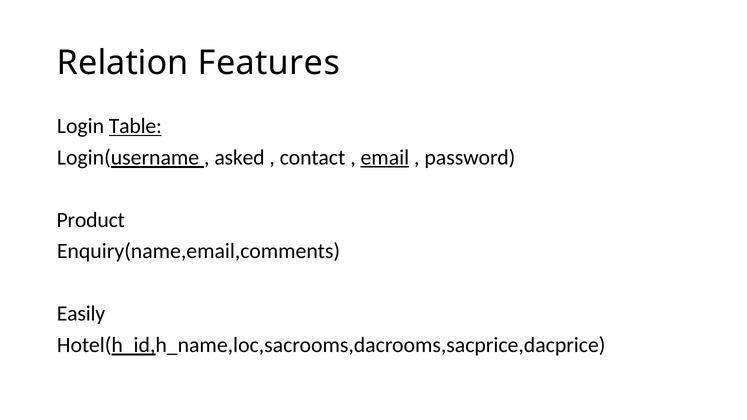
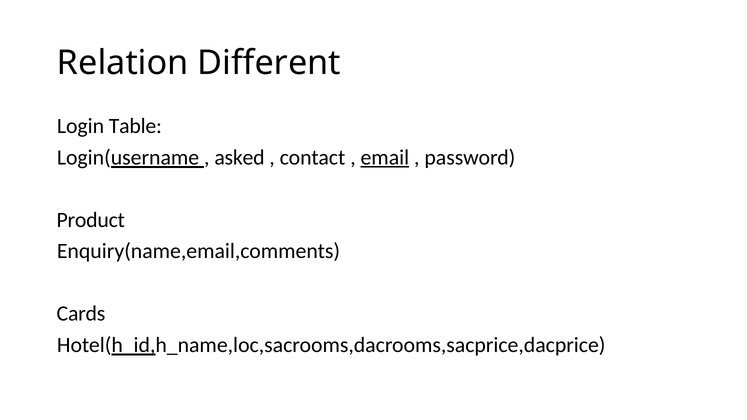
Features: Features -> Different (269, 63)
Table underline: present -> none (135, 126)
Easily: Easily -> Cards (81, 314)
